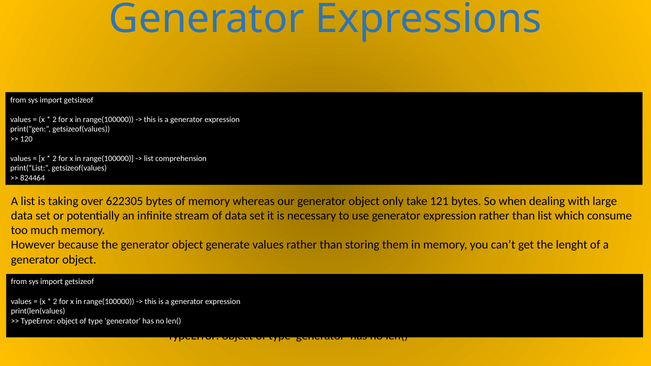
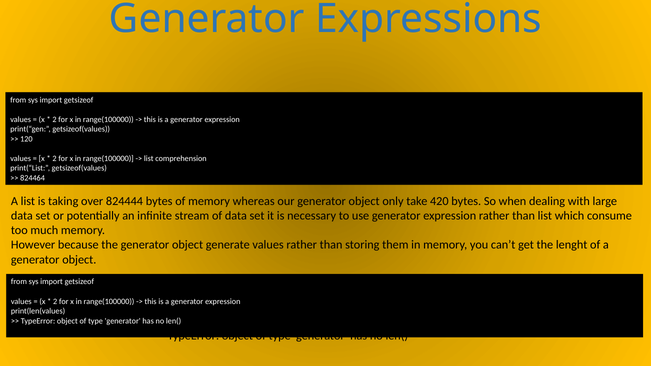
622305: 622305 -> 824444 (124, 201)
121: 121 -> 420 (439, 201)
